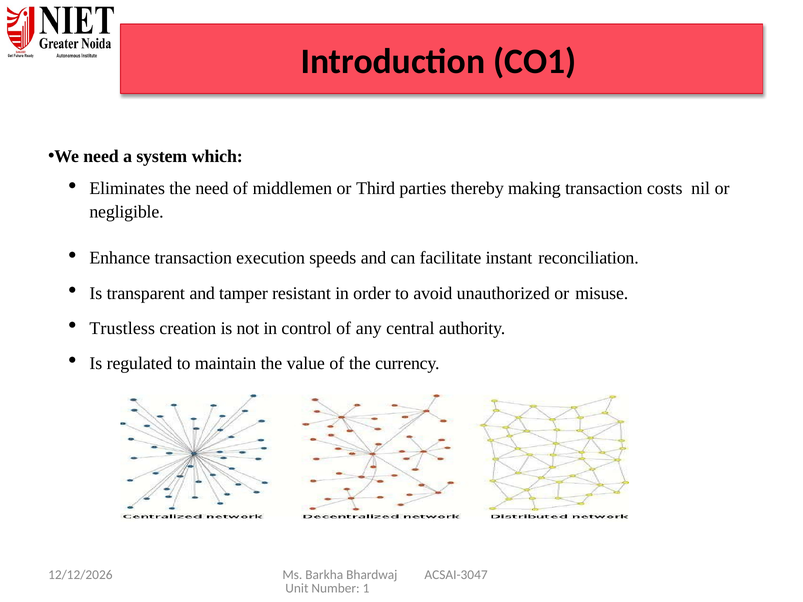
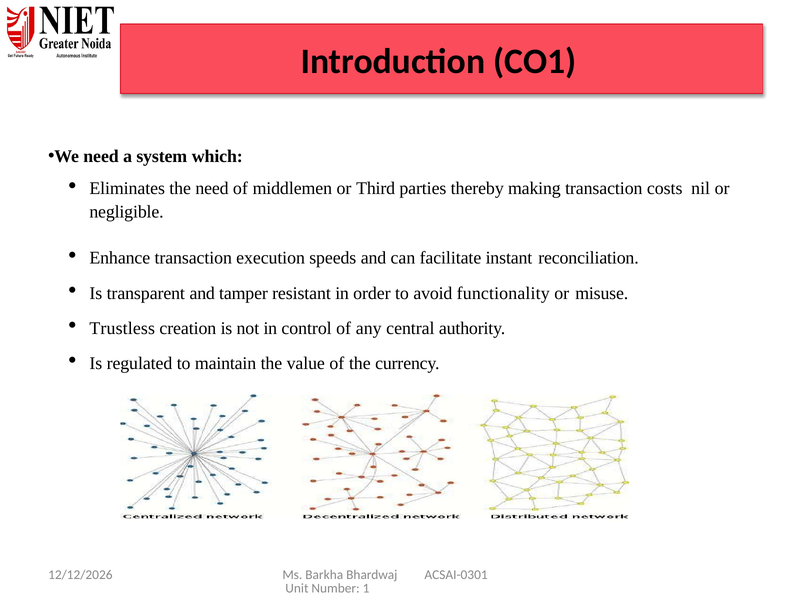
unauthorized: unauthorized -> functionality (503, 294)
ACSAI-3047: ACSAI-3047 -> ACSAI-0301 (456, 575)
